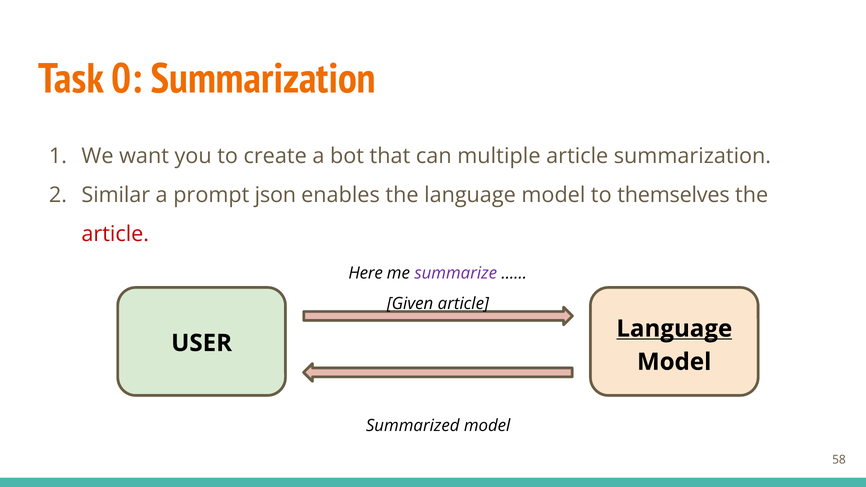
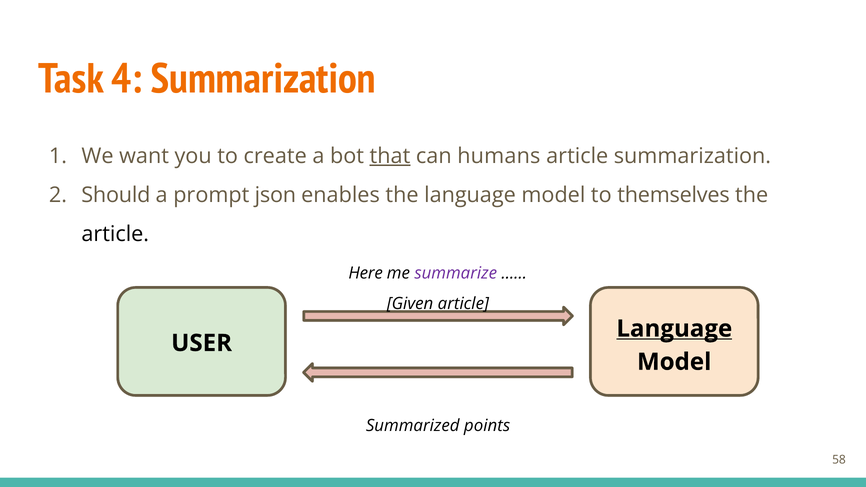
0: 0 -> 4 (127, 79)
that underline: none -> present (390, 156)
multiple: multiple -> humans (499, 156)
Similar: Similar -> Should (116, 195)
article colour: red -> black (115, 234)
Summarized model: model -> points (487, 426)
